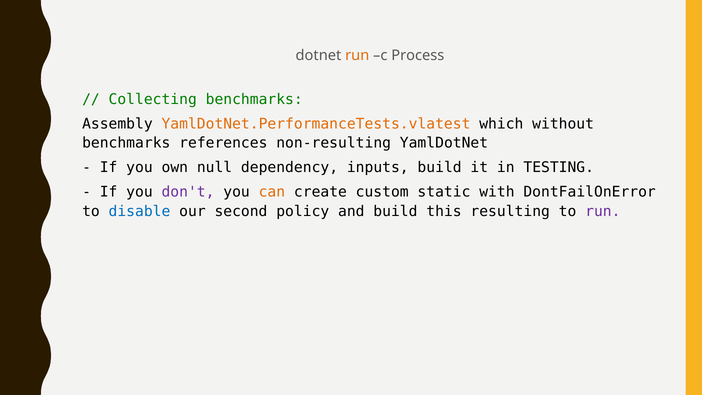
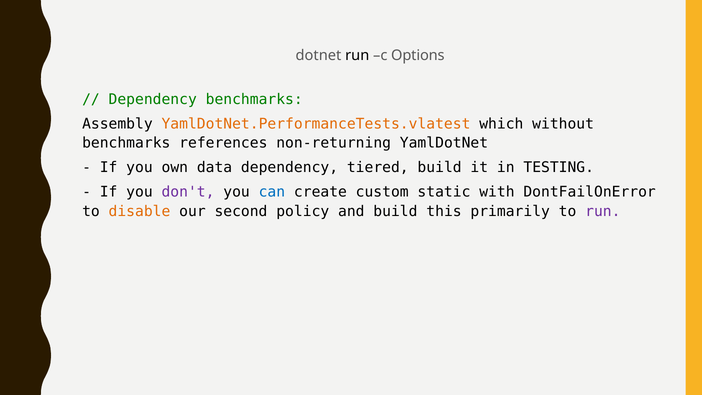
run colour: orange -> black (357, 55)
Process: Process -> Options (418, 55)
Collecting: Collecting -> Dependency (153, 99)
non-resulting: non-resulting -> non-returning (334, 143)
null: null -> data (215, 167)
inputs: inputs -> tiered (378, 167)
can colour: orange -> blue (272, 192)
disable colour: blue -> orange (139, 211)
resulting: resulting -> primarily (510, 211)
